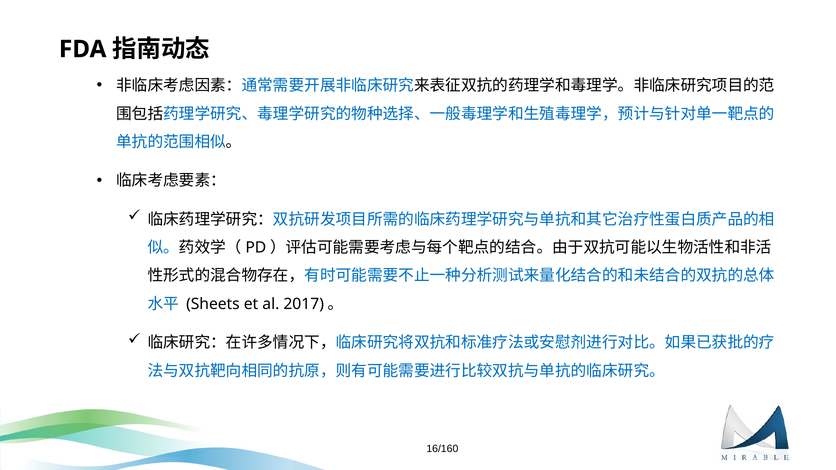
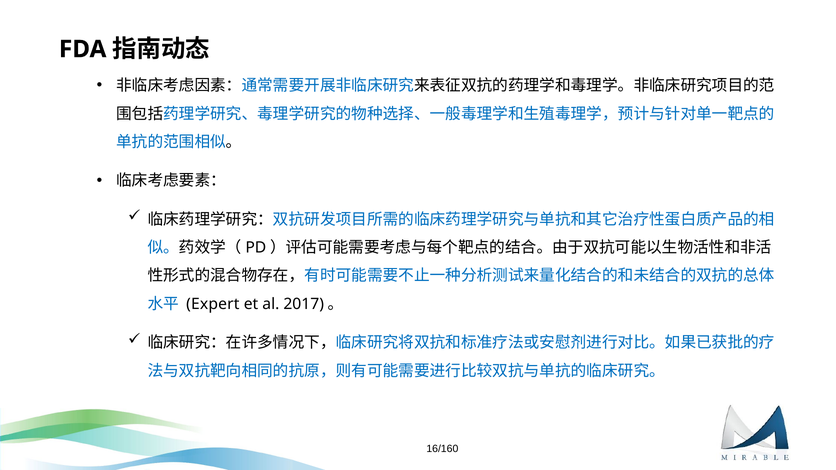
Sheets: Sheets -> Expert (213, 304)
